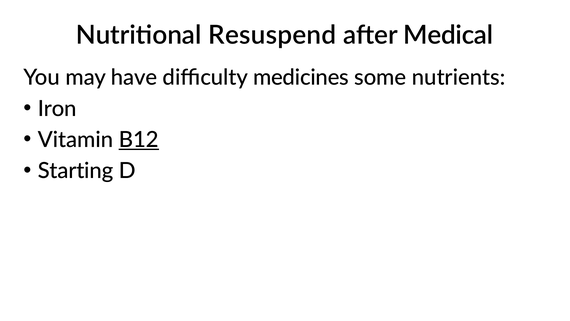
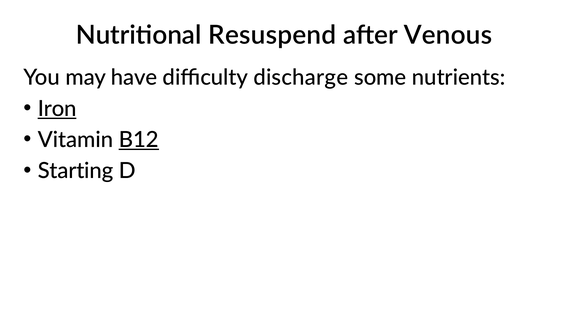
Medical: Medical -> Venous (448, 35)
medicines: medicines -> discharge (301, 78)
Iron underline: none -> present (57, 109)
